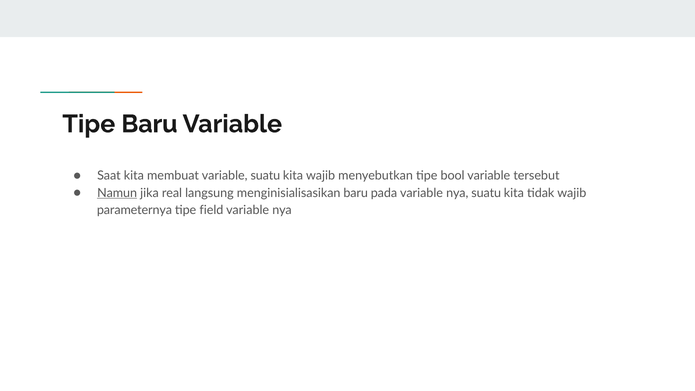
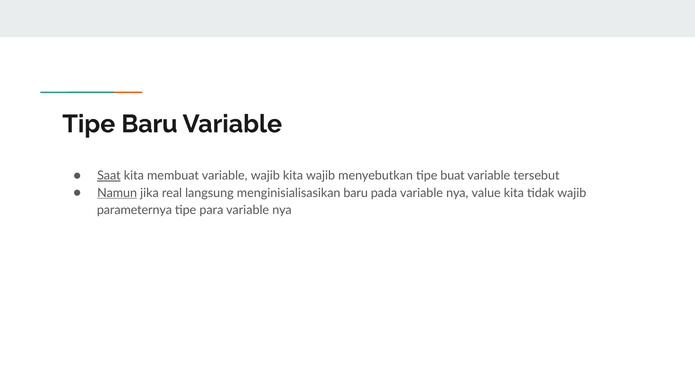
Saat underline: none -> present (109, 176)
variable suatu: suatu -> wajib (265, 176)
bool: bool -> buat (453, 176)
nya suatu: suatu -> value (486, 193)
field: field -> para (211, 210)
